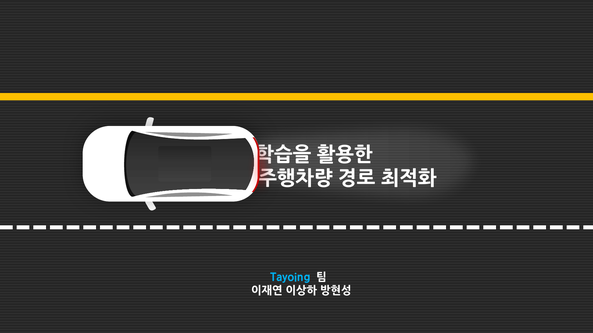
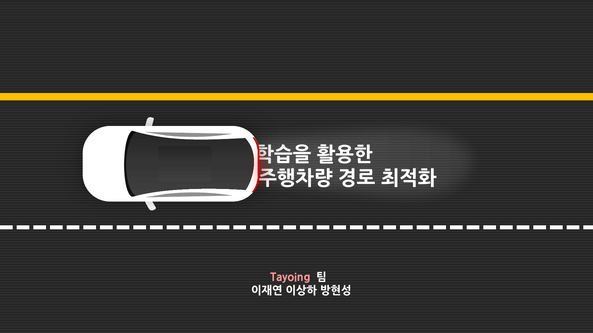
Tayoing colour: light blue -> pink (290, 278)
